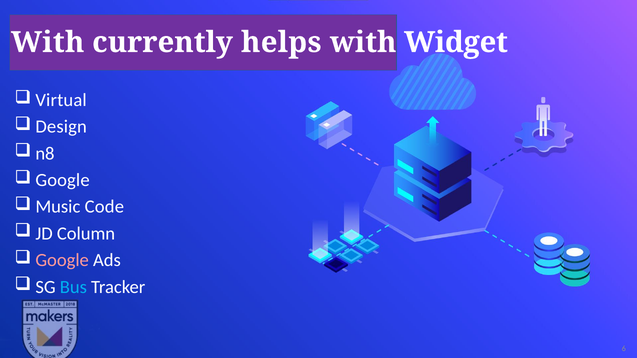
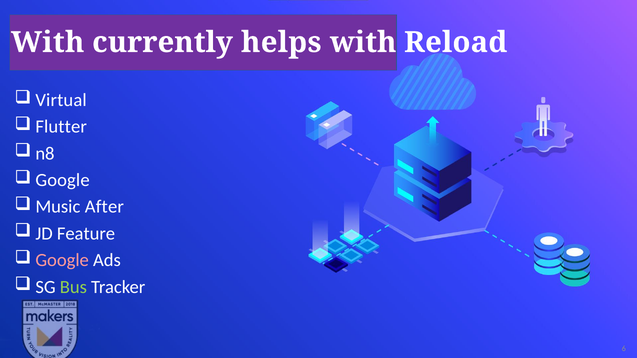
Widget: Widget -> Reload (456, 42)
Design: Design -> Flutter (61, 127)
Code: Code -> After (104, 207)
Column: Column -> Feature (86, 234)
Bus colour: light blue -> light green (73, 287)
